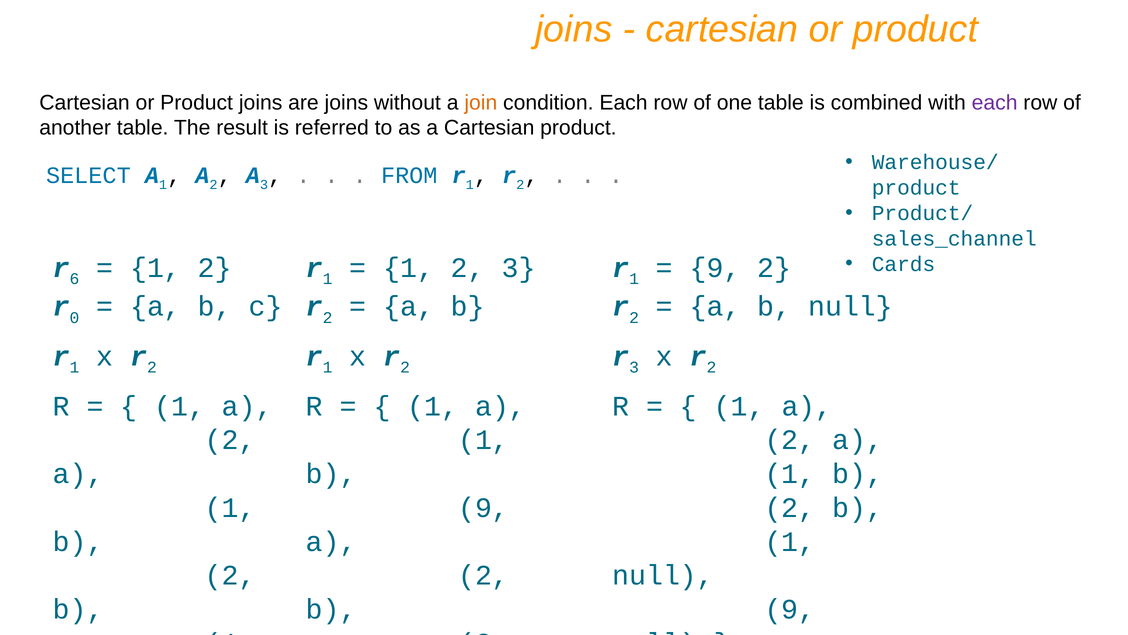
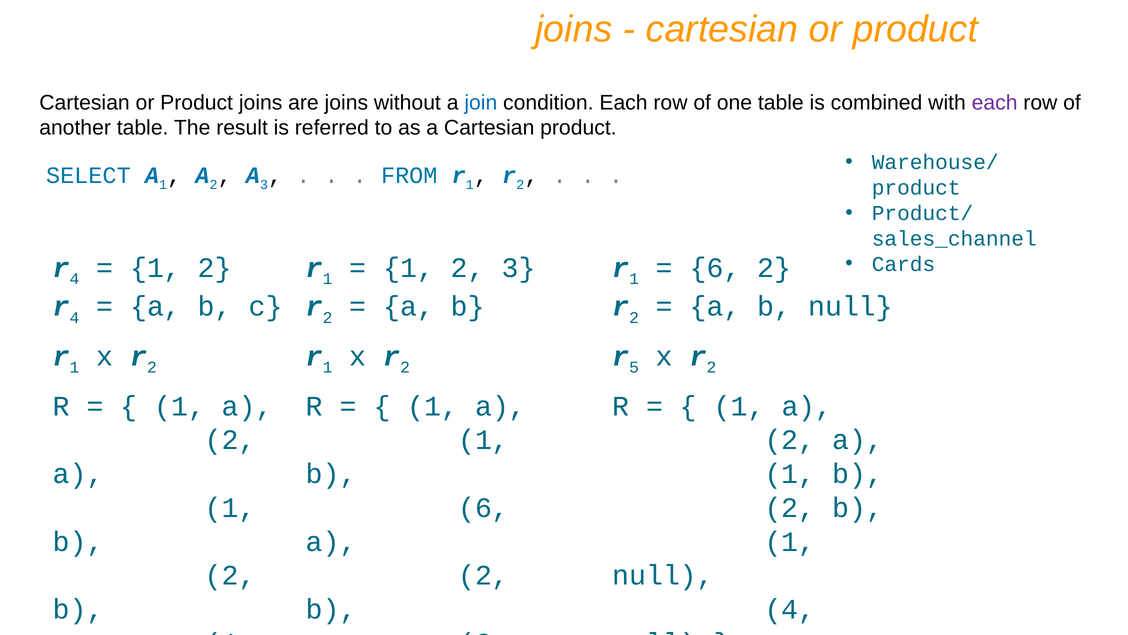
join colour: orange -> blue (481, 103)
6: 6 -> 4 (75, 279)
9: 9 -> 6 (715, 268)
0: 0 -> 4 (75, 317)
r 3: 3 -> 5 (634, 367)
9: 9 -> 6 (483, 507)
9: 9 -> 4 (790, 609)
